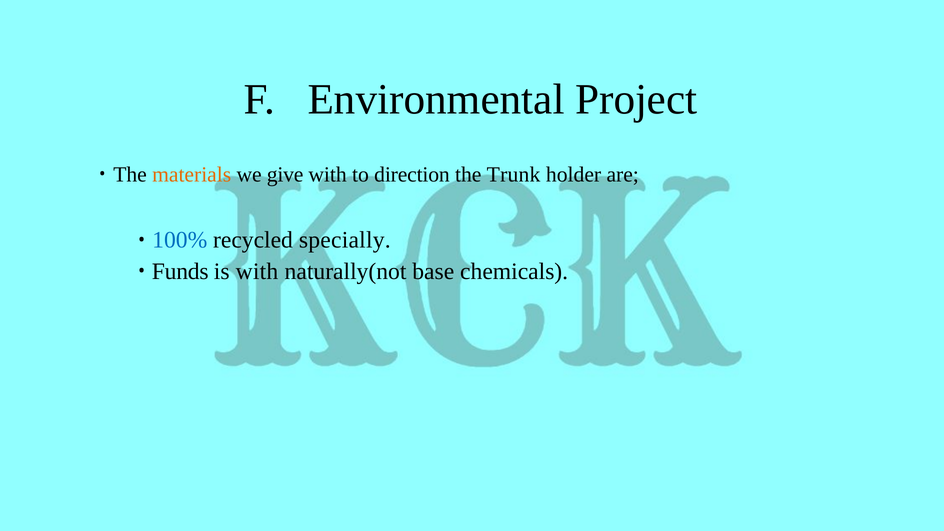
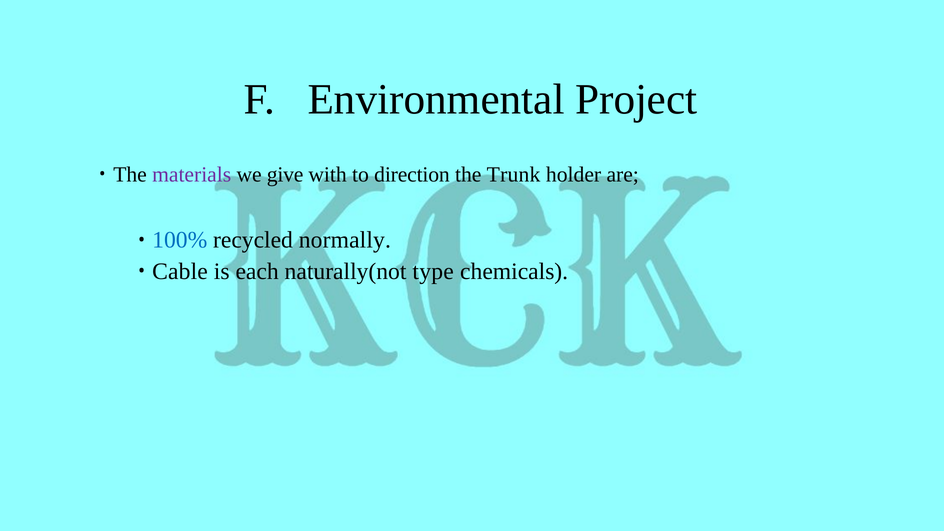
materials colour: orange -> purple (192, 174)
specially: specially -> normally (345, 240)
Funds: Funds -> Cable (180, 271)
is with: with -> each (257, 271)
base: base -> type (433, 271)
